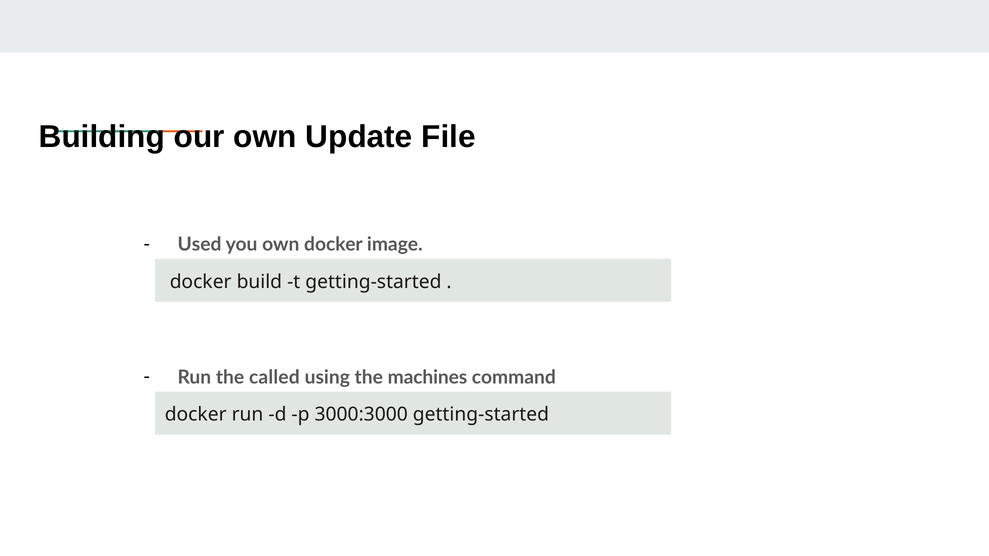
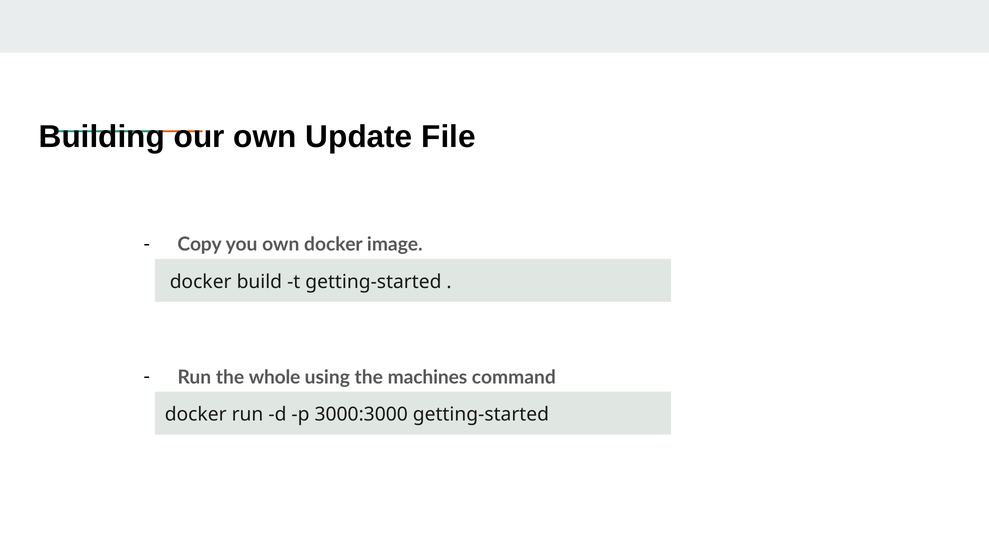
Used: Used -> Copy (200, 245)
called: called -> whole (275, 378)
